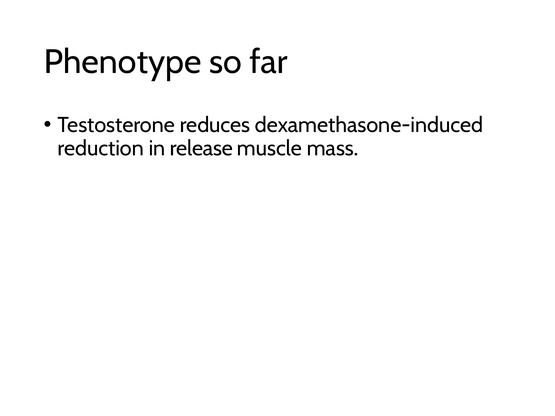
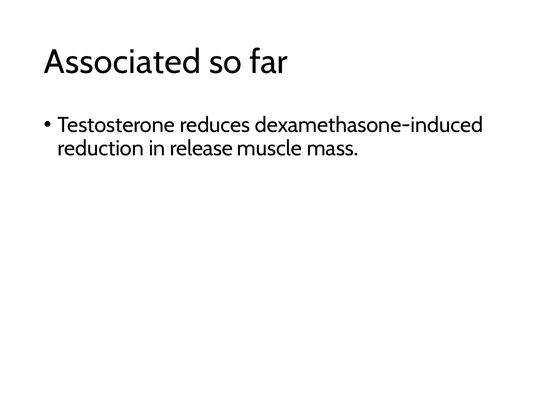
Phenotype: Phenotype -> Associated (123, 62)
